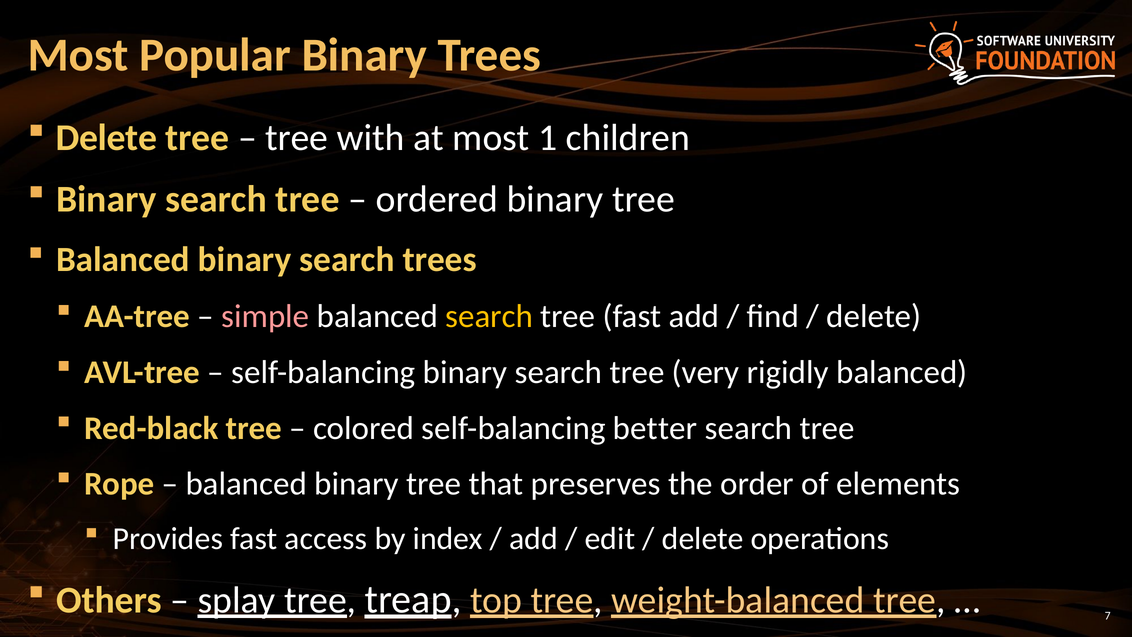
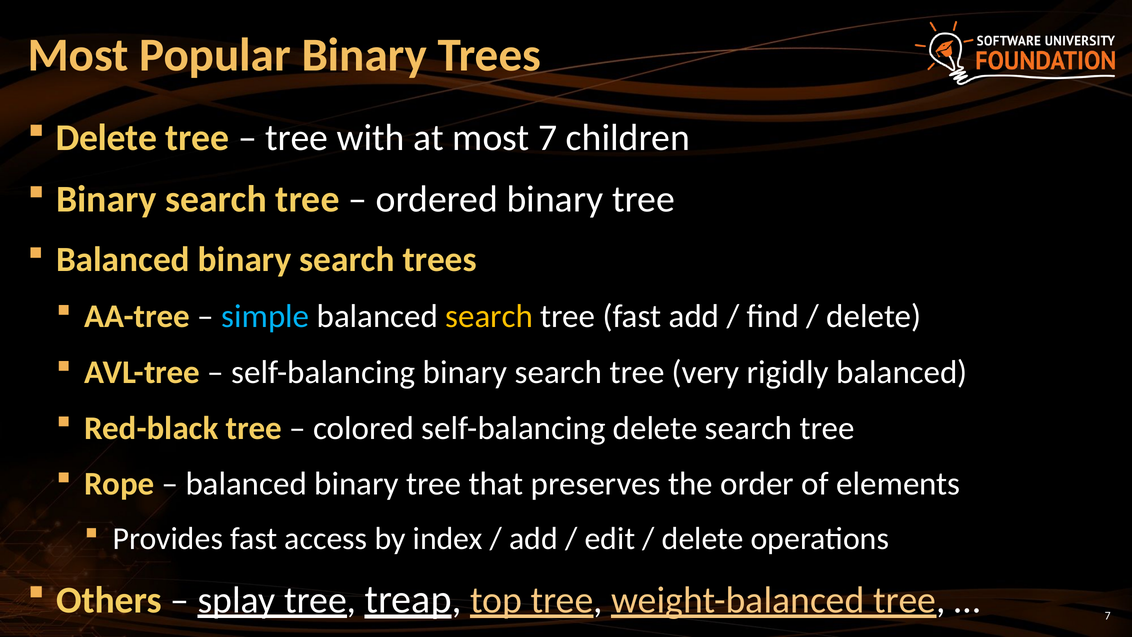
most 1: 1 -> 7 (548, 138)
simple colour: pink -> light blue (265, 317)
self-balancing better: better -> delete (655, 428)
